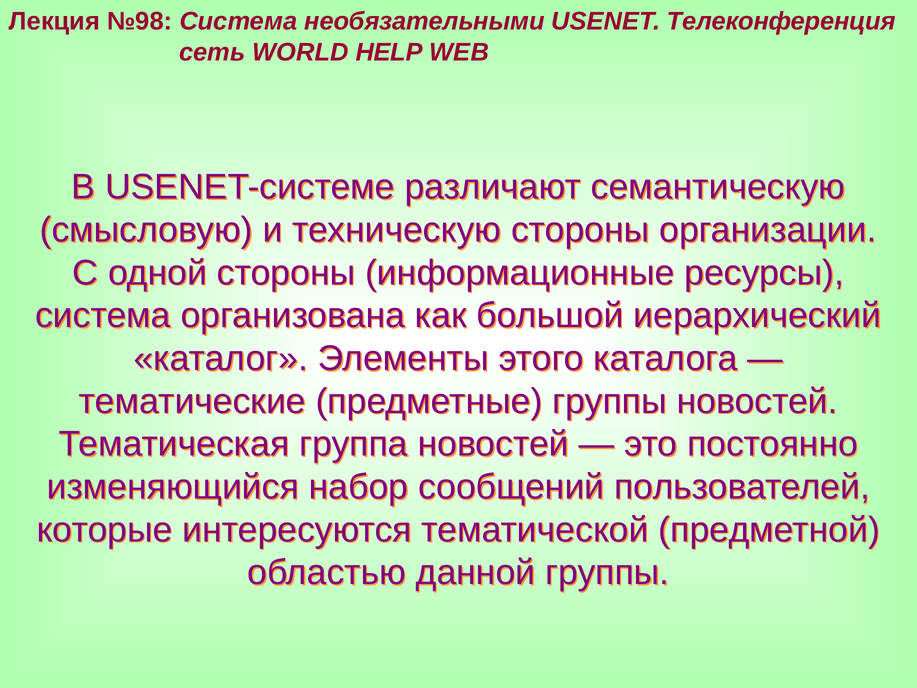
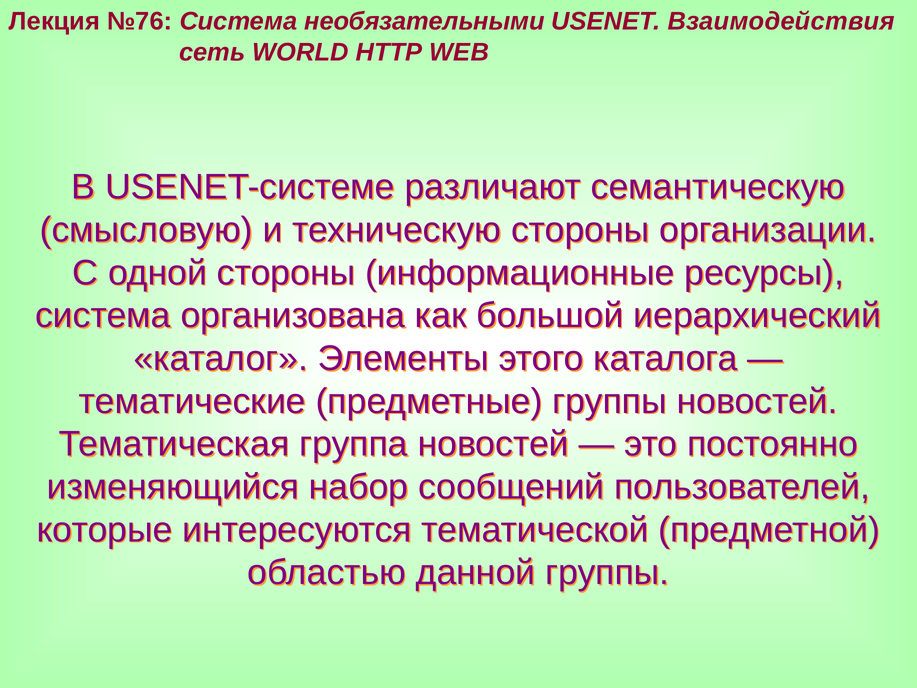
№98: №98 -> №76 (140, 22)
Телеконференция: Телеконференция -> Взаимодействия (781, 22)
HELP: HELP -> HTTP (389, 52)
